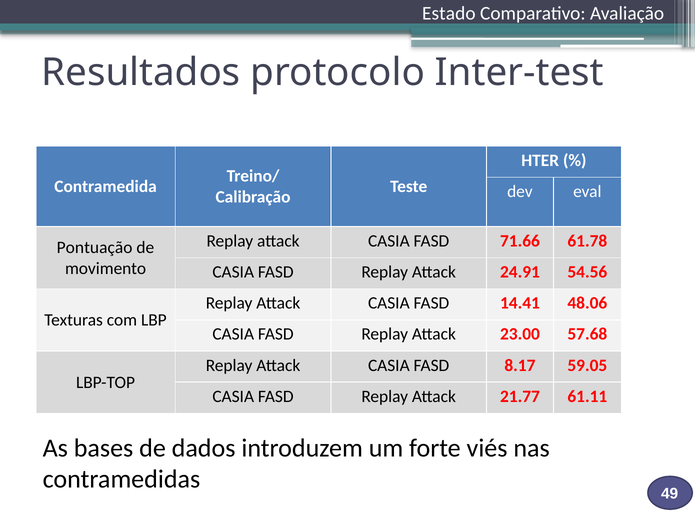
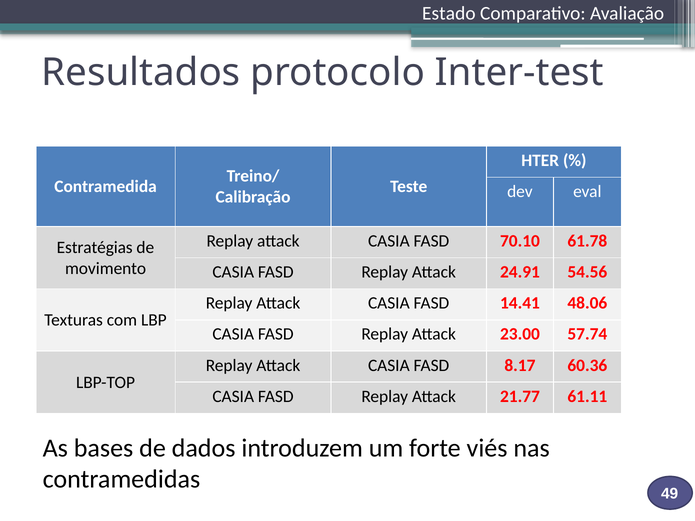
71.66: 71.66 -> 70.10 (520, 241)
Pontuação: Pontuação -> Estratégias (95, 247)
57.68: 57.68 -> 57.74 (587, 334)
59.05: 59.05 -> 60.36 (587, 365)
